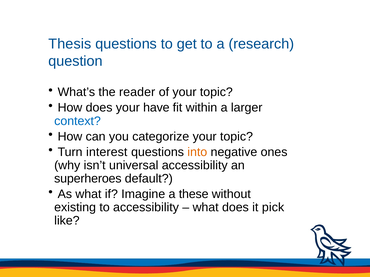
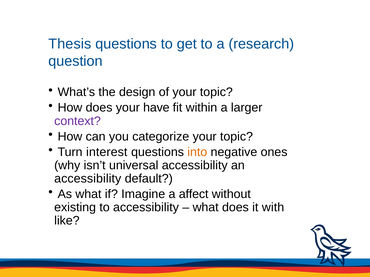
reader: reader -> design (137, 92)
context colour: blue -> purple (78, 121)
superheroes: superheroes -> accessibility (88, 179)
these: these -> affect (194, 194)
pick: pick -> with (273, 208)
